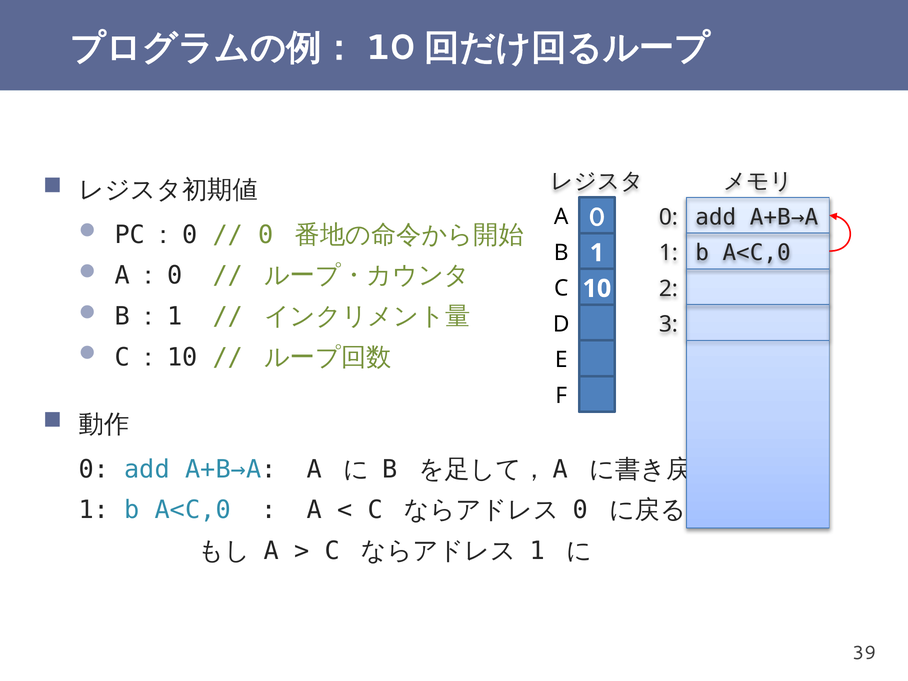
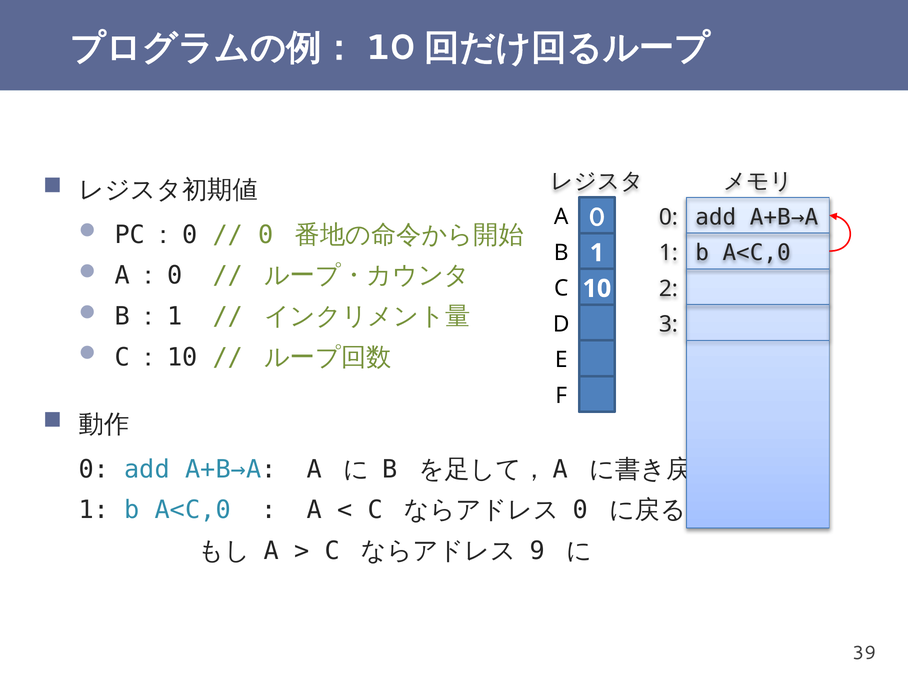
1: 1 -> 9 (537, 551)
